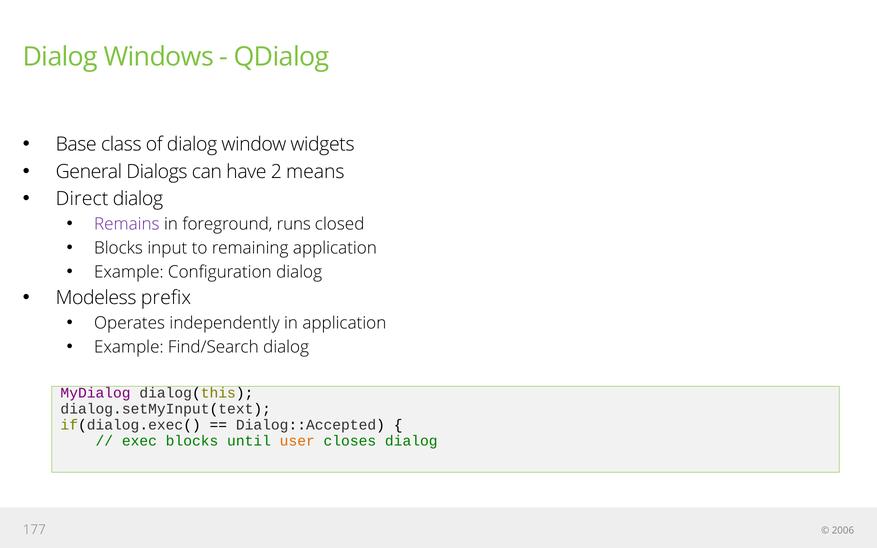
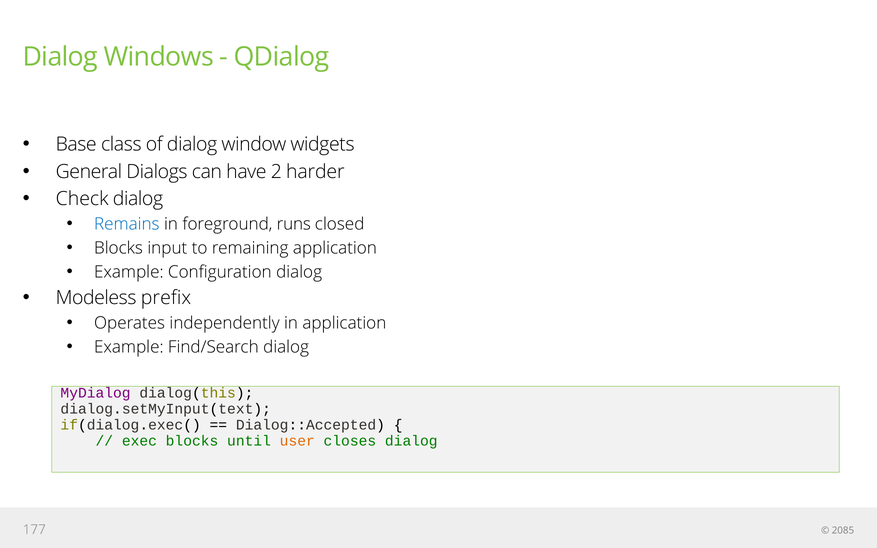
means: means -> harder (315, 172)
Direct: Direct -> Check (82, 199)
Remains colour: purple -> blue (127, 224)
2006: 2006 -> 2085 (843, 531)
